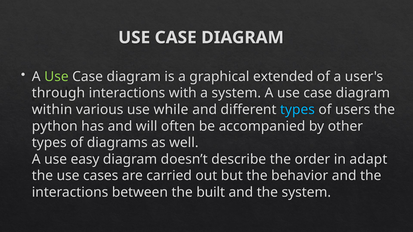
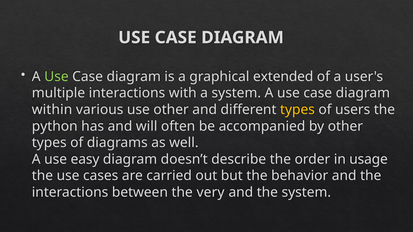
through: through -> multiple (58, 93)
use while: while -> other (171, 110)
types colour: light blue -> yellow (297, 110)
adapt: adapt -> usage (369, 159)
built: built -> very (211, 192)
